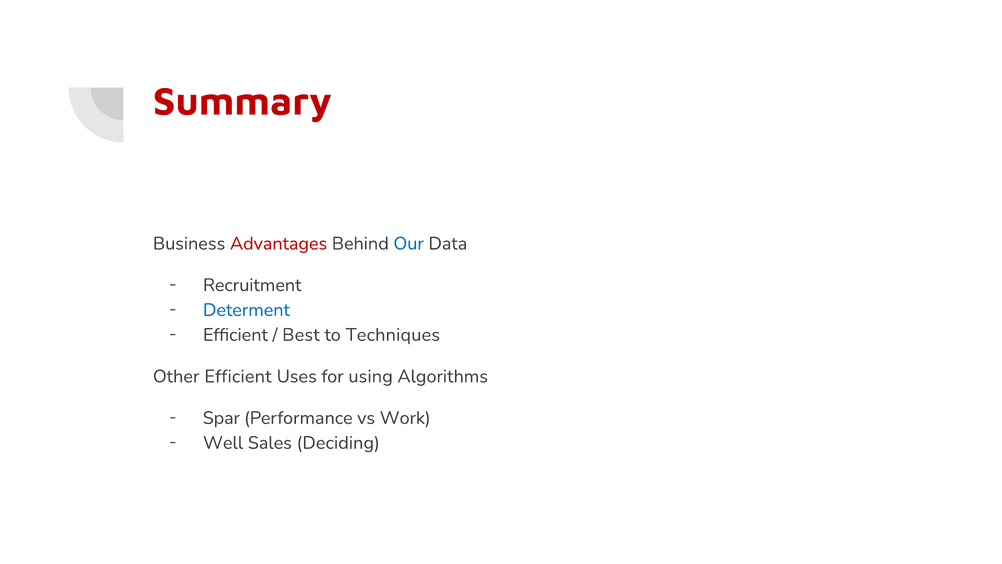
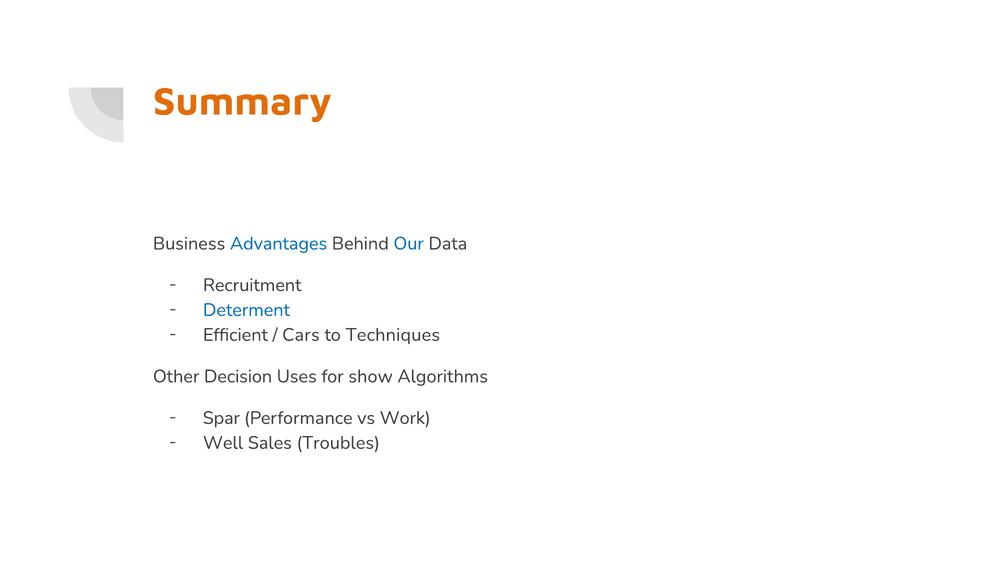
Summary colour: red -> orange (242, 102)
Advantages colour: red -> blue (279, 243)
Best: Best -> Cars (301, 335)
Other Efficient: Efficient -> Decision (238, 376)
using: using -> show (371, 376)
Deciding: Deciding -> Troubles (338, 443)
